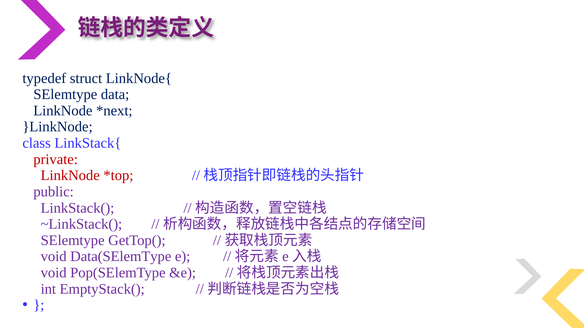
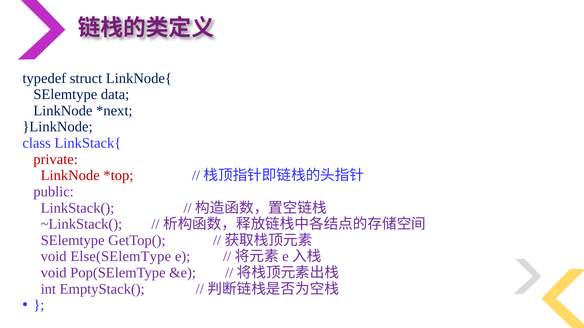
Data(SElemType: Data(SElemType -> Else(SElemType (121, 257)
